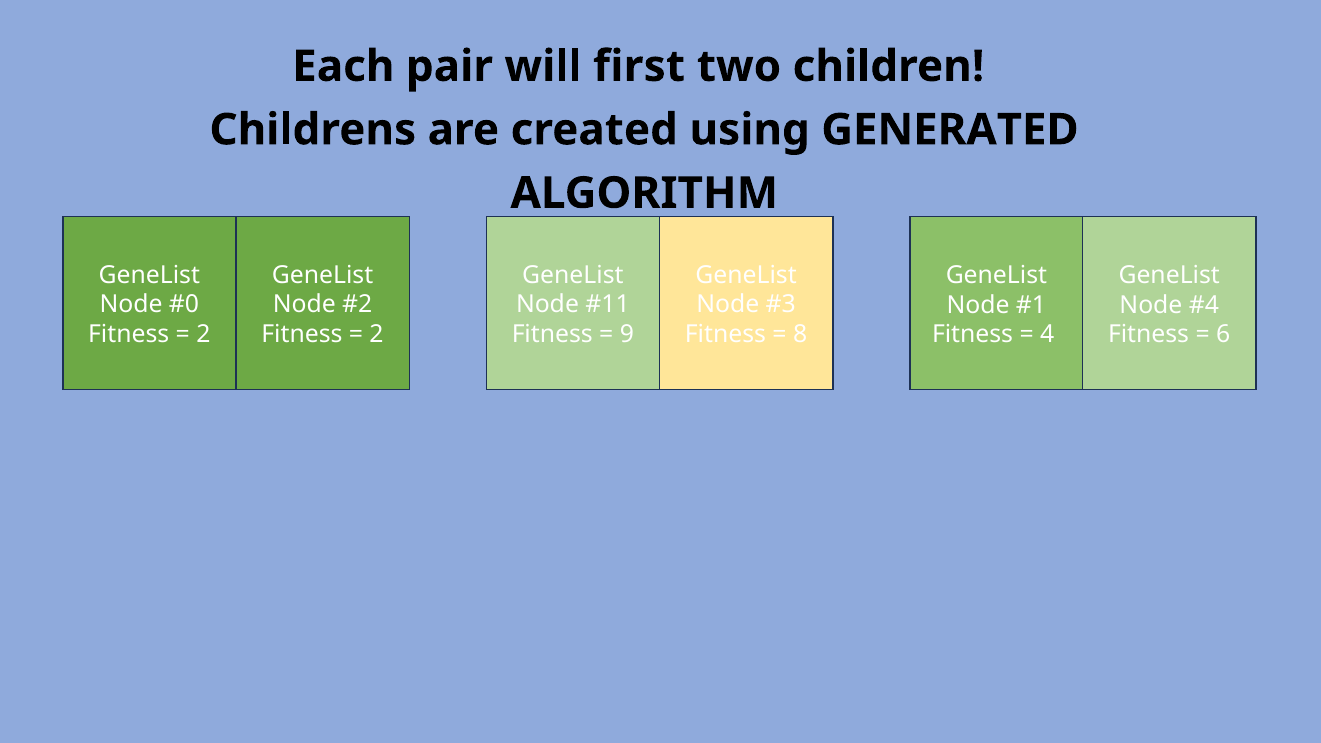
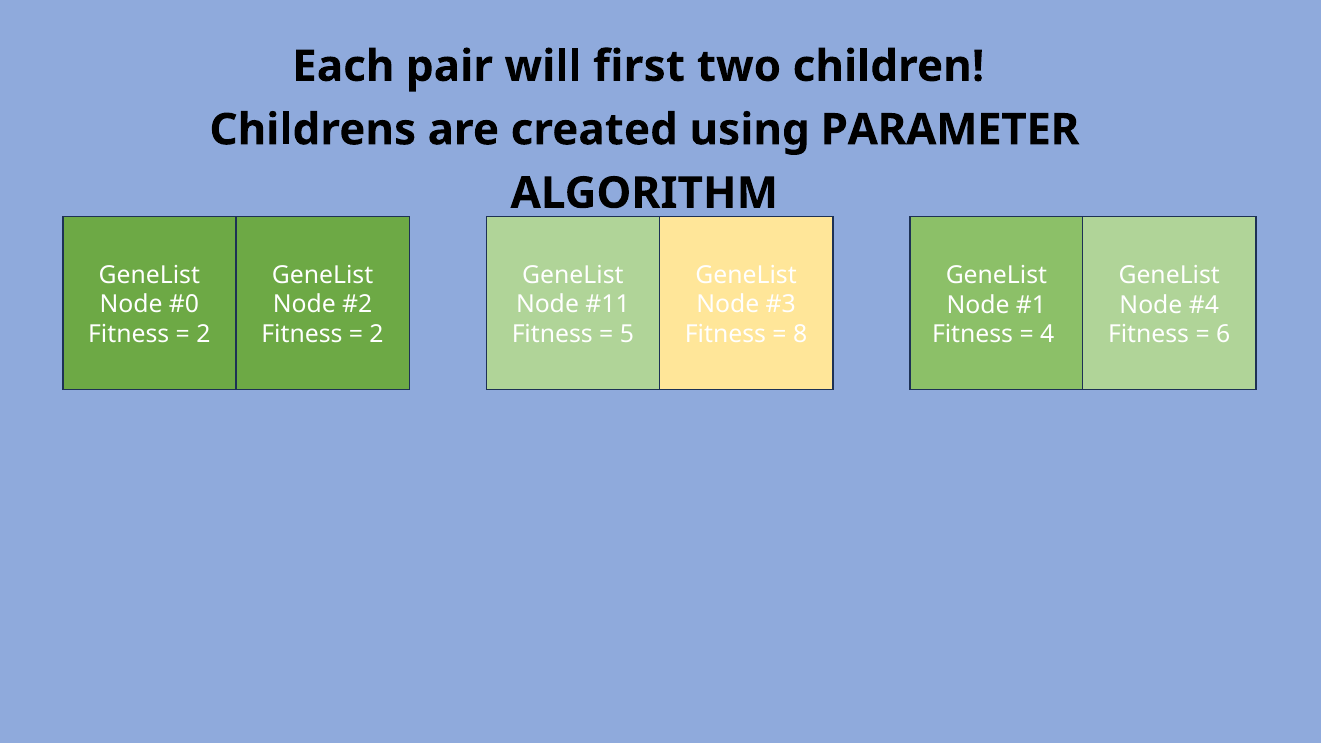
GENERATED: GENERATED -> PARAMETER (950, 130)
9: 9 -> 5 (627, 335)
